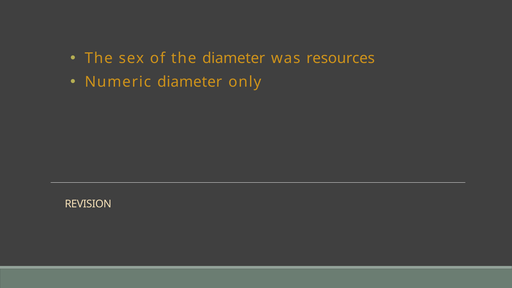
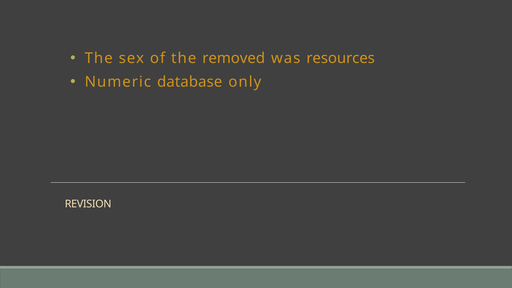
the diameter: diameter -> removed (234, 58)
Numeric diameter: diameter -> database (190, 82)
